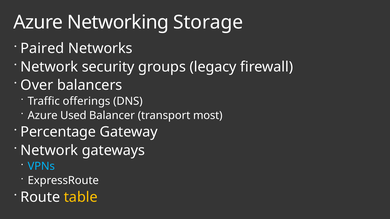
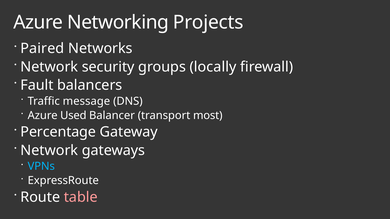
Storage: Storage -> Projects (208, 22)
legacy: legacy -> locally (213, 67)
Over: Over -> Fault (37, 85)
offerings: offerings -> message (86, 101)
table colour: yellow -> pink (81, 197)
